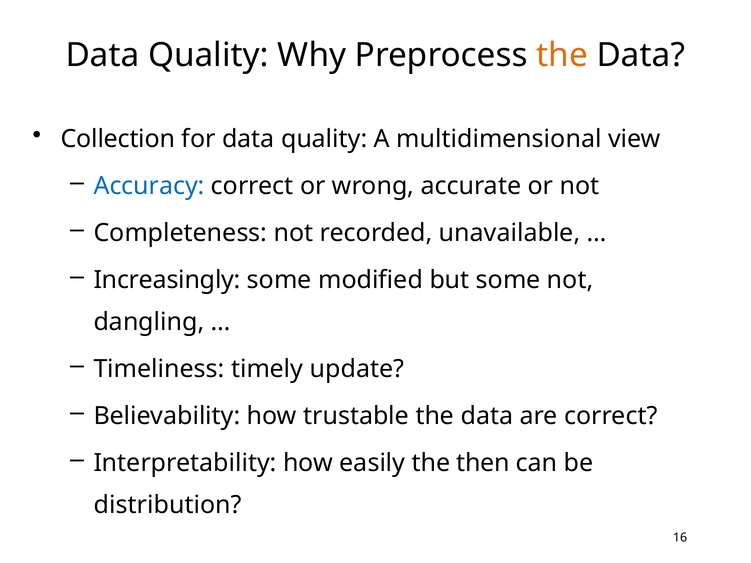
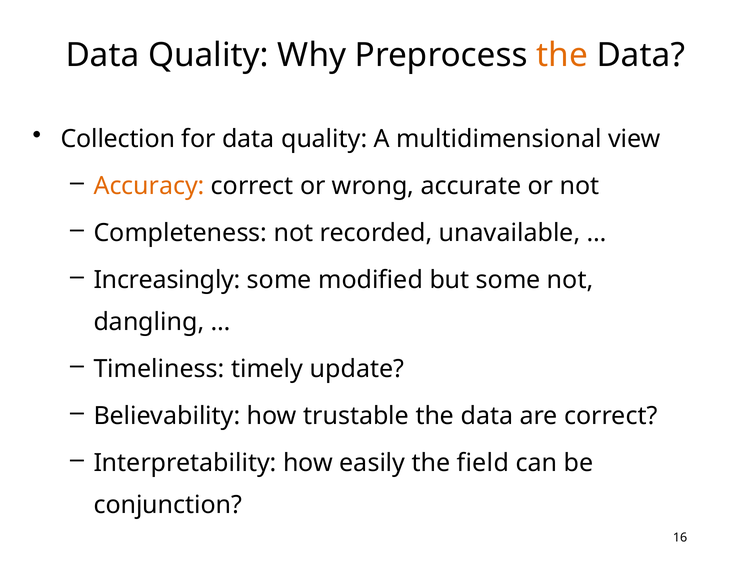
Accuracy colour: blue -> orange (149, 186)
then: then -> field (483, 463)
distribution: distribution -> conjunction (168, 505)
